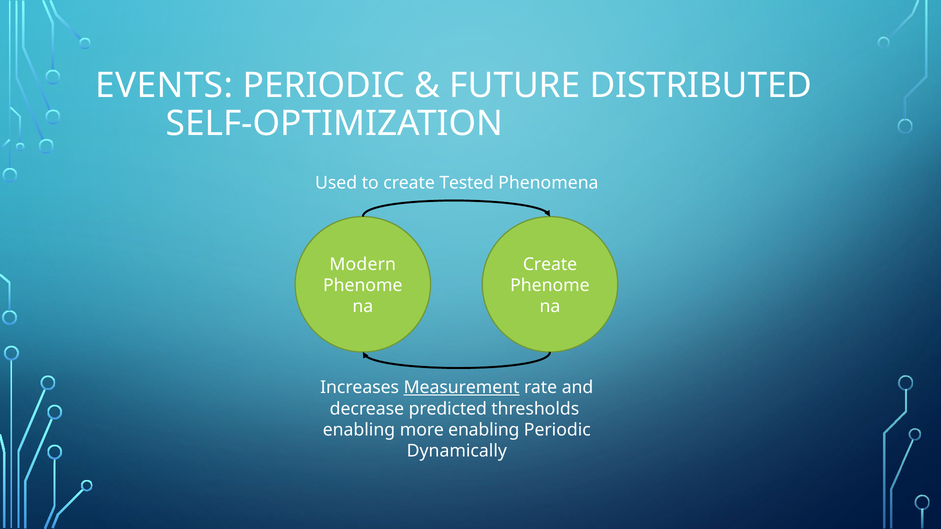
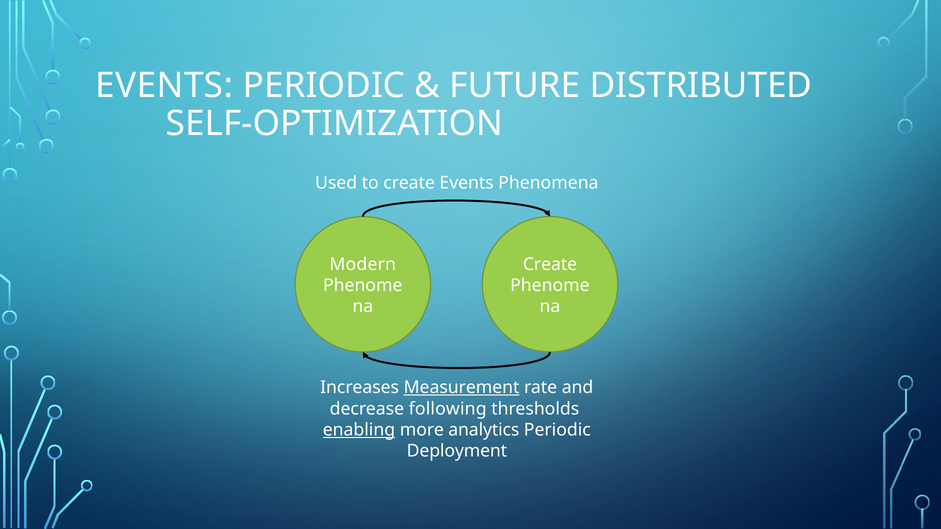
create Tested: Tested -> Events (467, 183)
predicted: predicted -> following (448, 409)
enabling underline: none -> present (359, 430)
more enabling: enabling -> analytics (484, 430)
Dynamically: Dynamically -> Deployment (457, 451)
